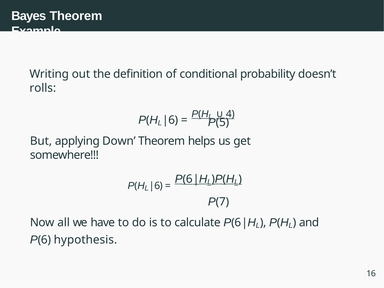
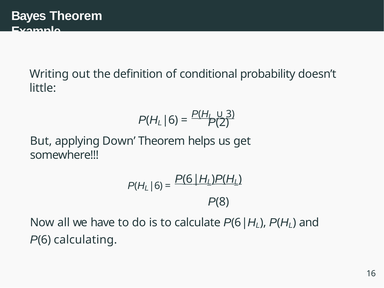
rolls: rolls -> little (43, 88)
4: 4 -> 3 (230, 114)
5: 5 -> 2 (222, 122)
7: 7 -> 8 (222, 202)
hypothesis: hypothesis -> calculating (85, 240)
